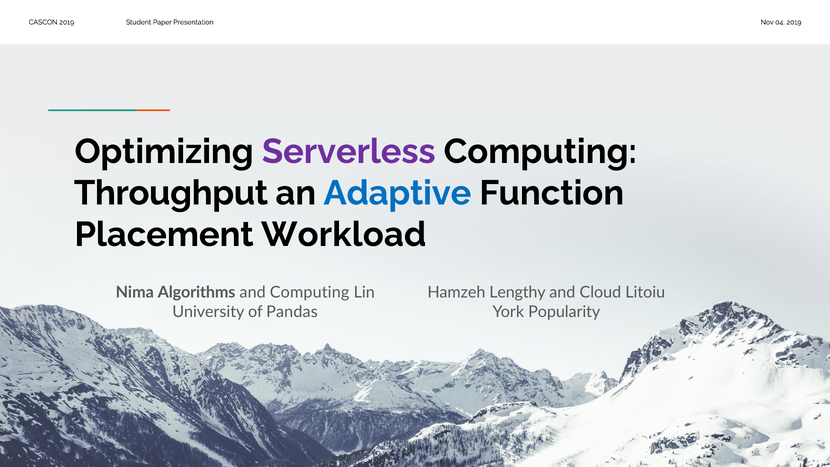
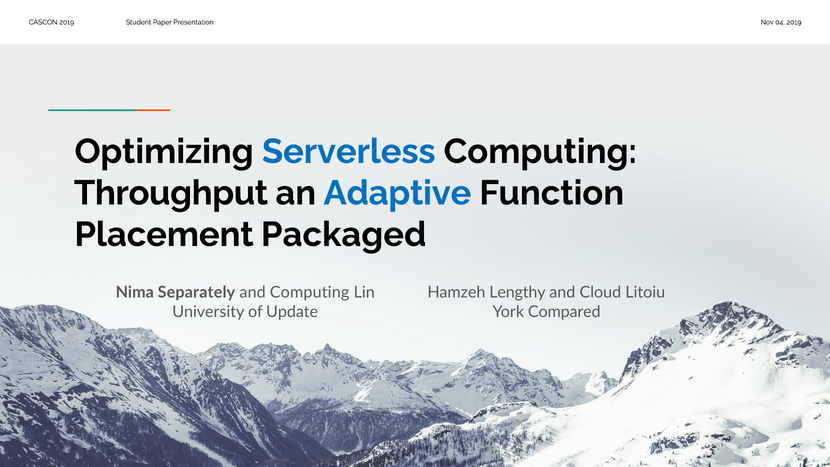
Serverless colour: purple -> blue (349, 151)
Workload: Workload -> Packaged (344, 234)
Algorithms: Algorithms -> Separately (196, 293)
Pandas: Pandas -> Update (292, 312)
Popularity: Popularity -> Compared (564, 312)
